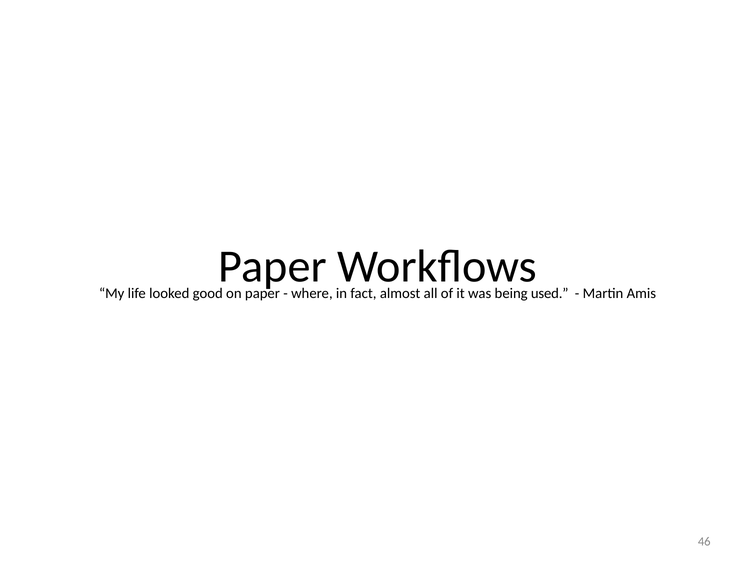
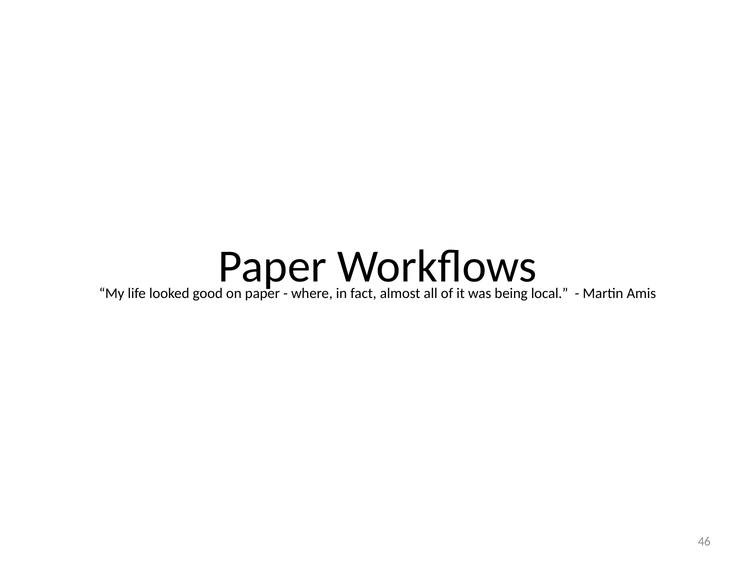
used: used -> local (550, 293)
